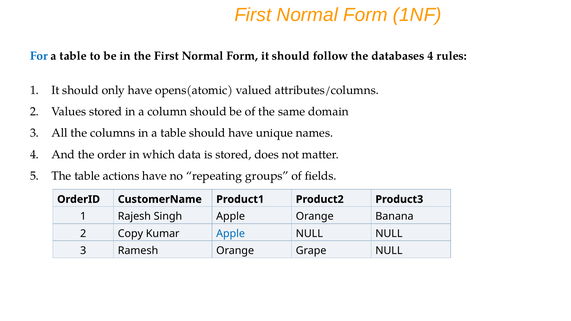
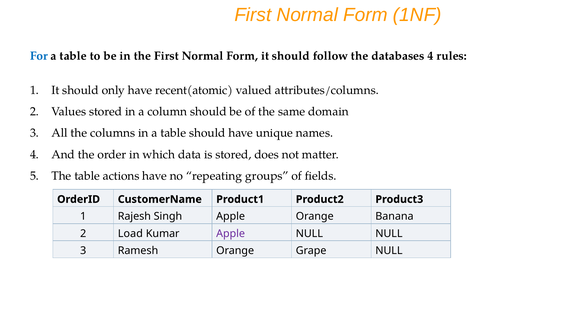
opens(atomic: opens(atomic -> recent(atomic (194, 90)
Copy: Copy -> Load (130, 234)
Apple colour: blue -> purple (231, 234)
